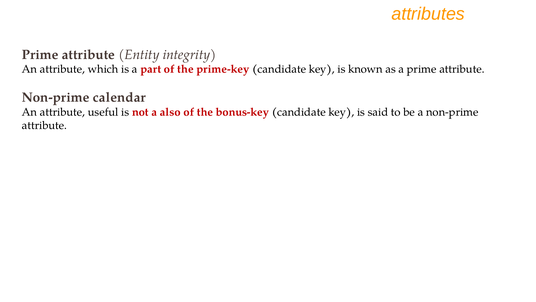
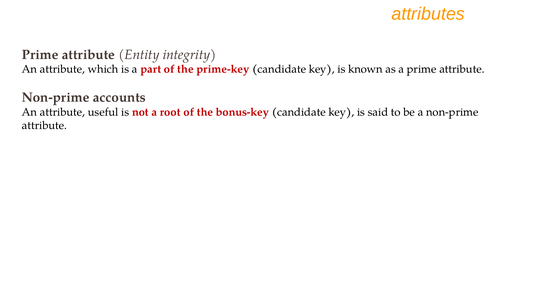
calendar: calendar -> accounts (119, 97)
also: also -> root (170, 112)
